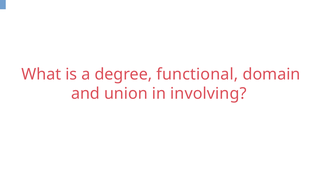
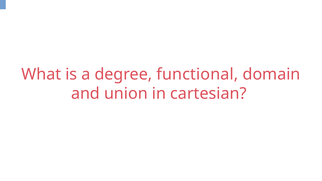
involving: involving -> cartesian (208, 94)
